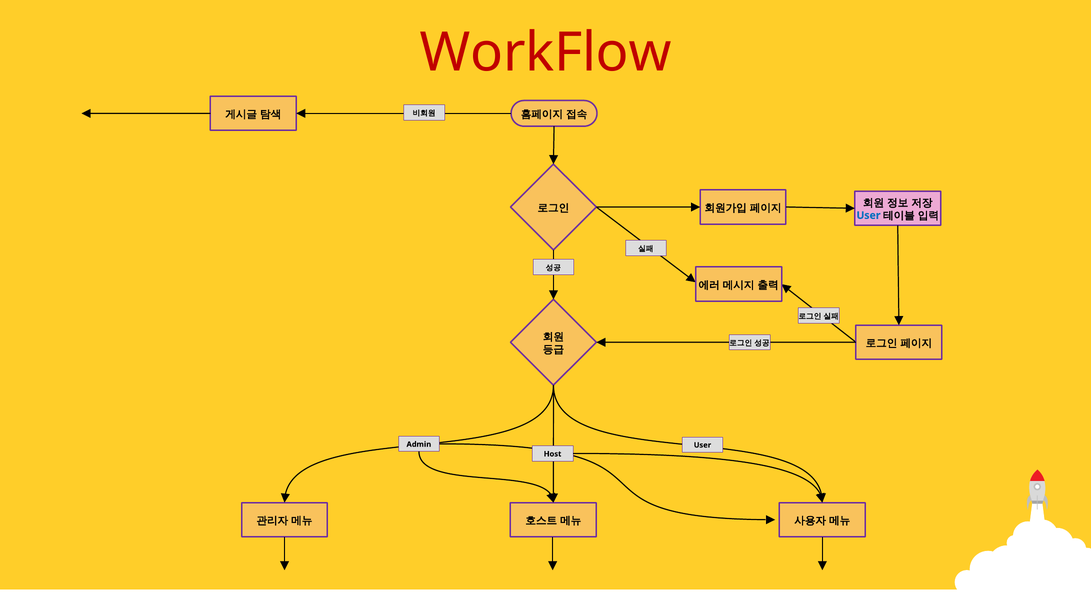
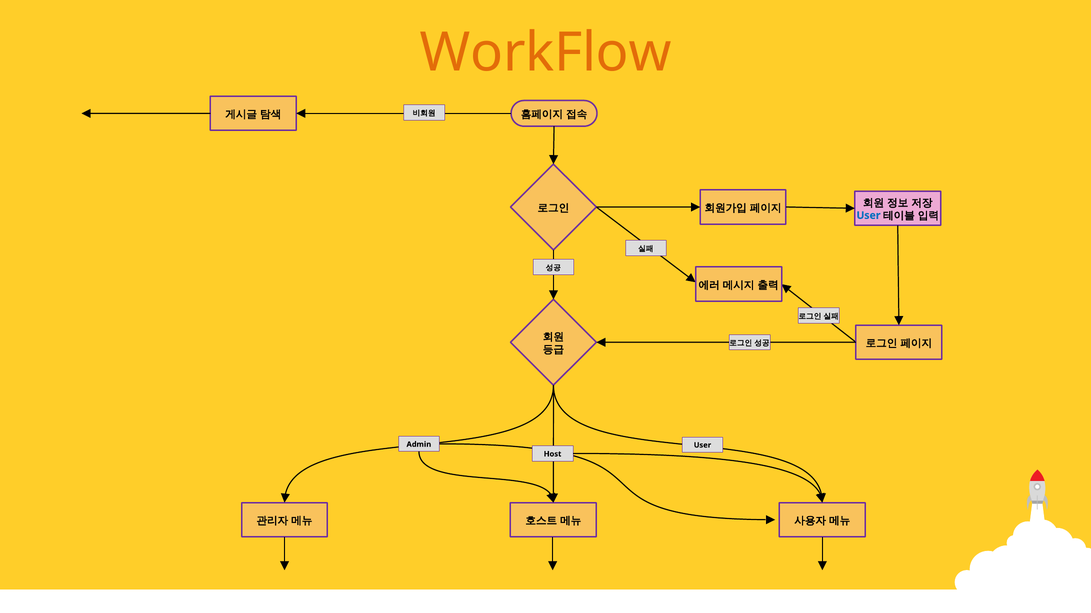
WorkFlow colour: red -> orange (546, 53)
